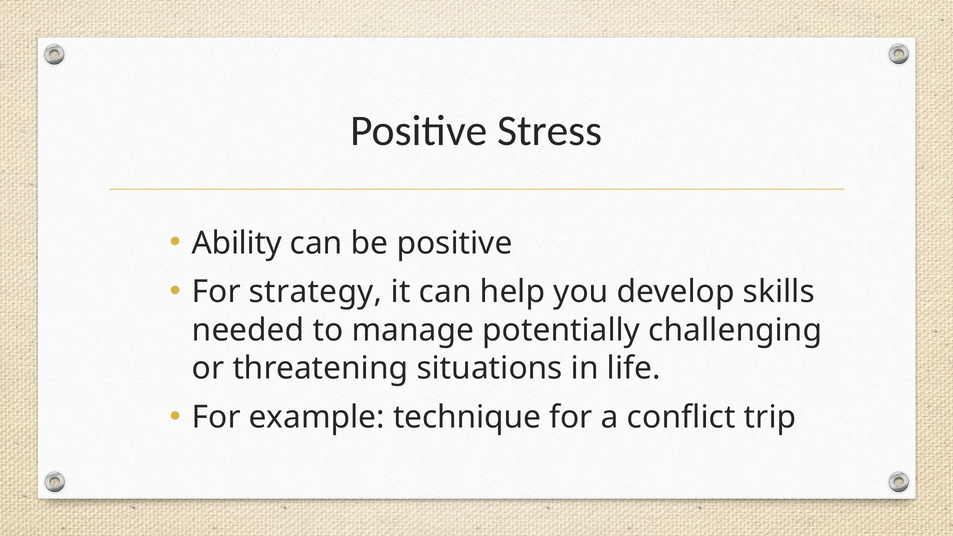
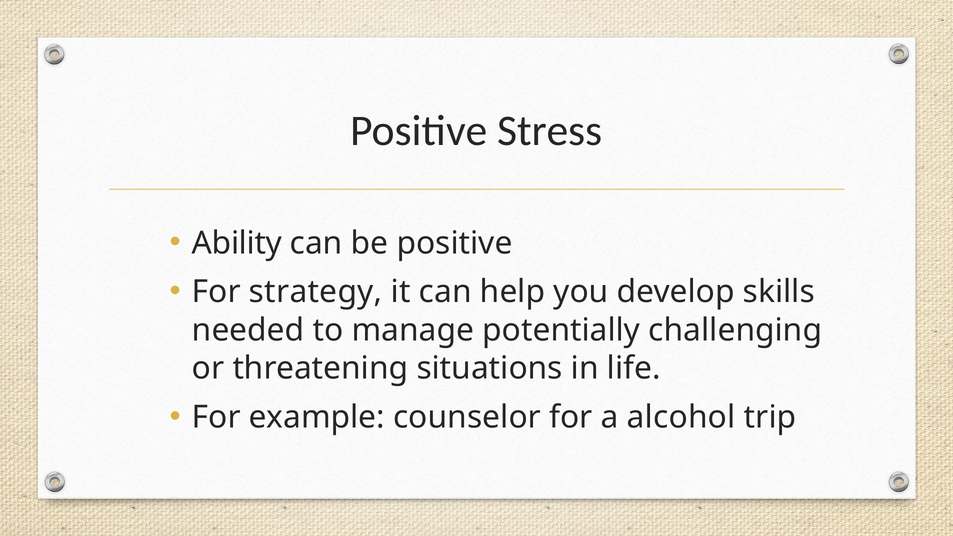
technique: technique -> counselor (467, 417)
conflict: conflict -> alcohol (681, 417)
